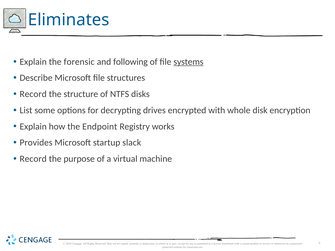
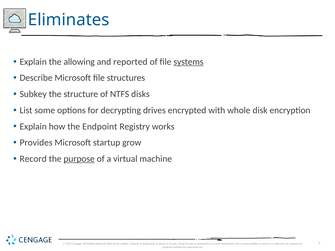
forensic: forensic -> allowing (79, 62)
following: following -> reported (130, 62)
Record: Record -> Subkey (33, 94)
slack: slack -> grow (132, 143)
purpose underline: none -> present (79, 159)
